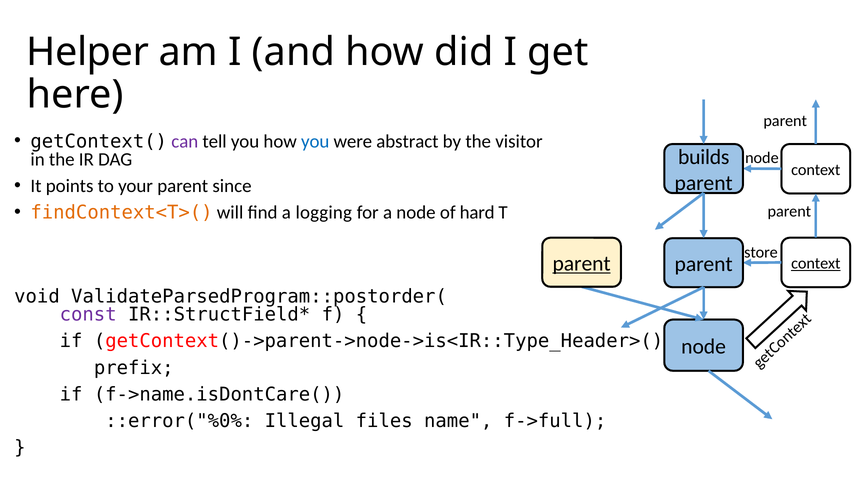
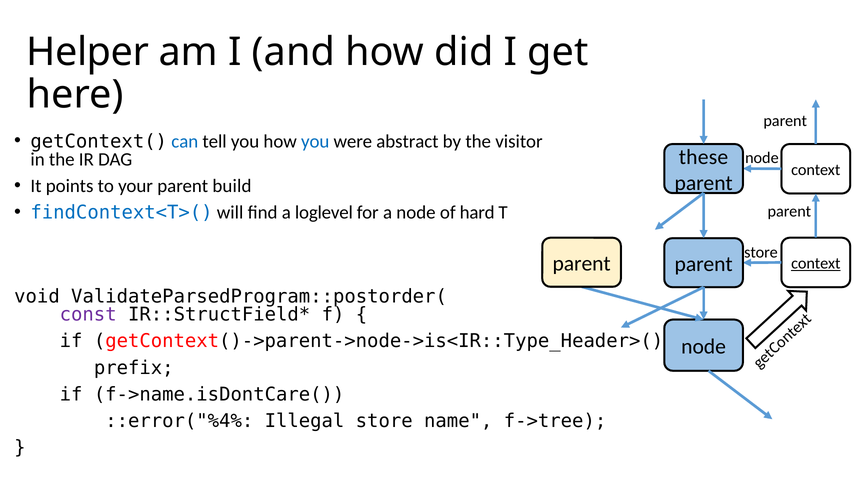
can colour: purple -> blue (185, 141)
builds: builds -> these (704, 157)
since: since -> build (232, 186)
findContext<T>( colour: orange -> blue (122, 213)
logging: logging -> loglevel (324, 213)
parent underline: present -> none (582, 264)
::error("%0%: ::error("%0% -> ::error("%4% (179, 420)
Illegal files: files -> store (384, 420)
f->full: f->full -> f->tree (555, 420)
